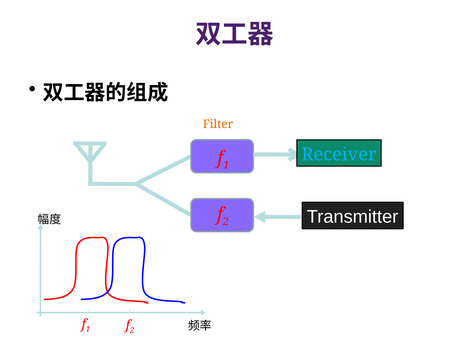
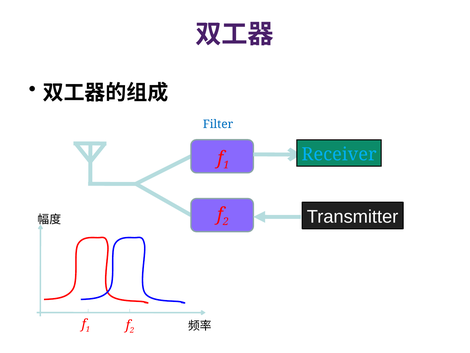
Filter colour: orange -> blue (218, 124)
